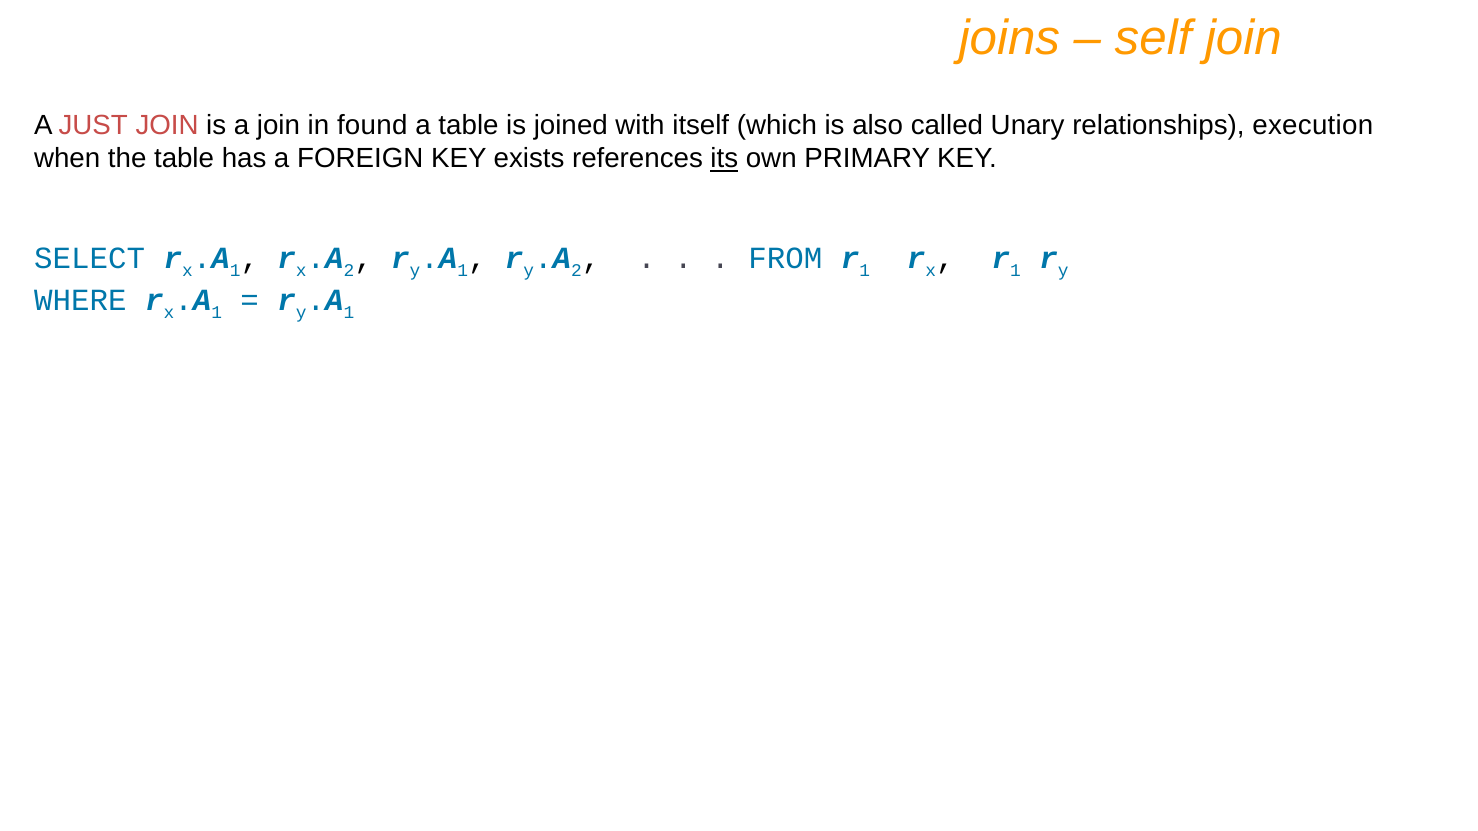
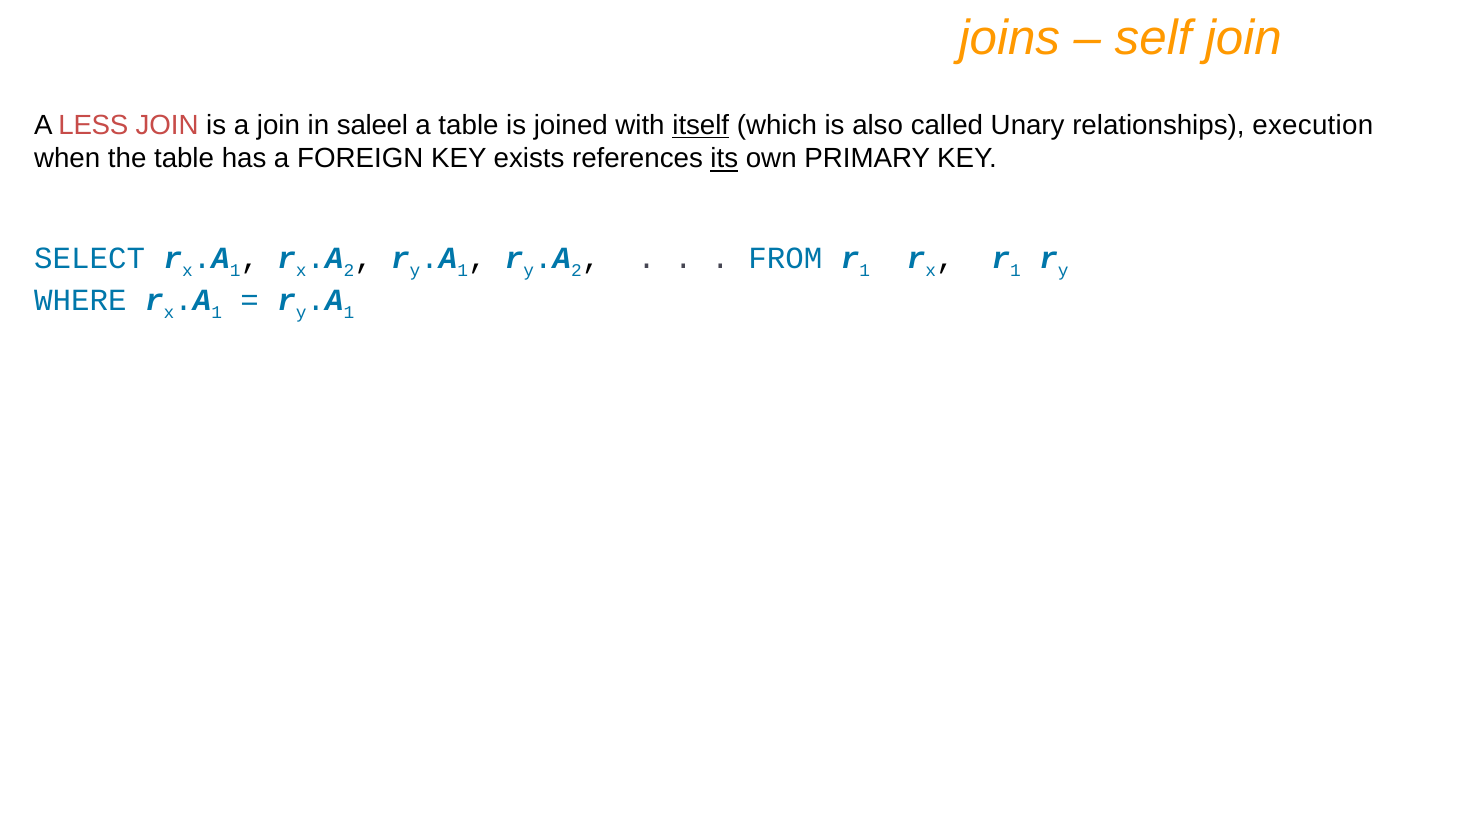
JUST: JUST -> LESS (93, 126)
found: found -> saleel (372, 126)
itself underline: none -> present (701, 126)
